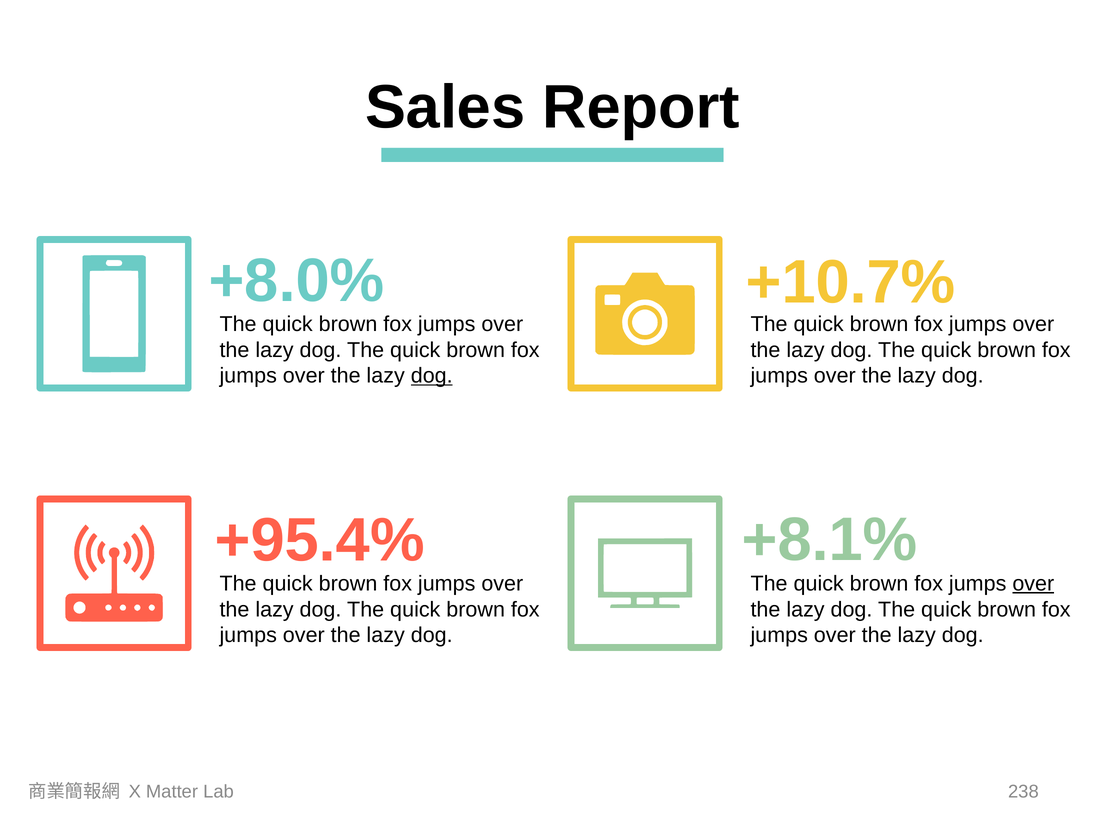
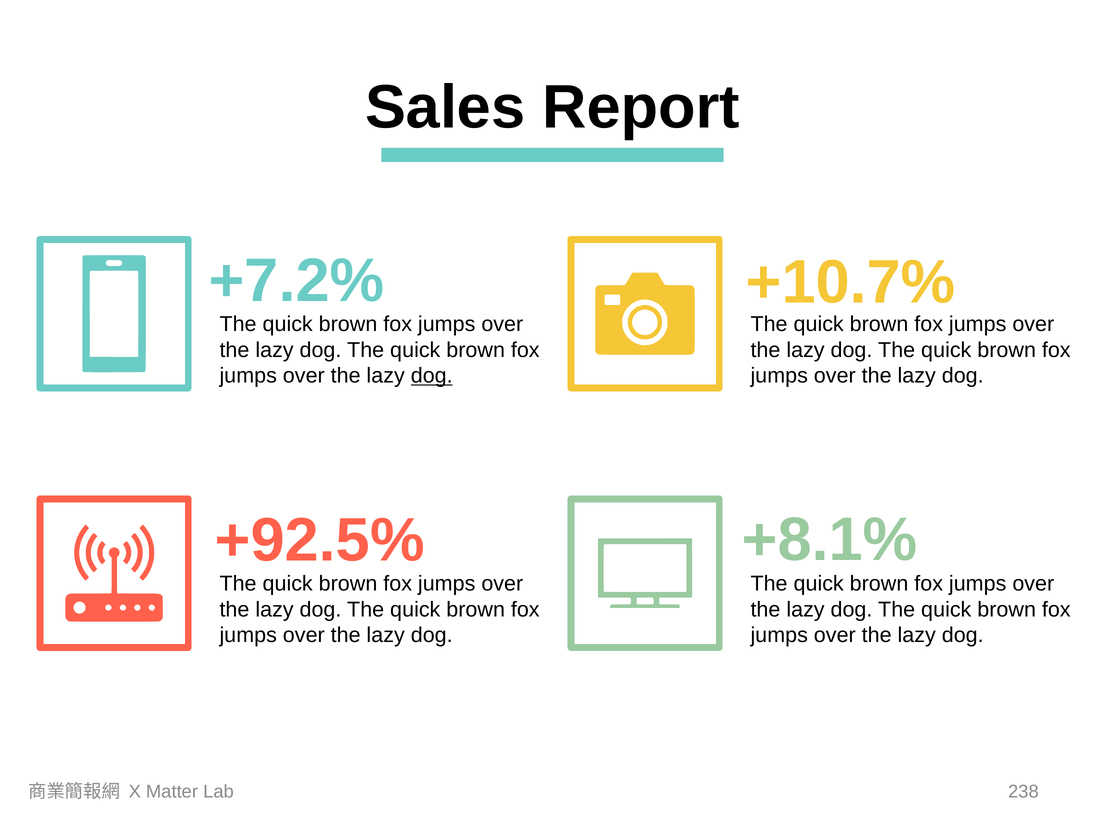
+8.0%: +8.0% -> +7.2% (296, 281)
+95.4%: +95.4% -> +92.5% (320, 540)
over underline: present -> none (1033, 583)
